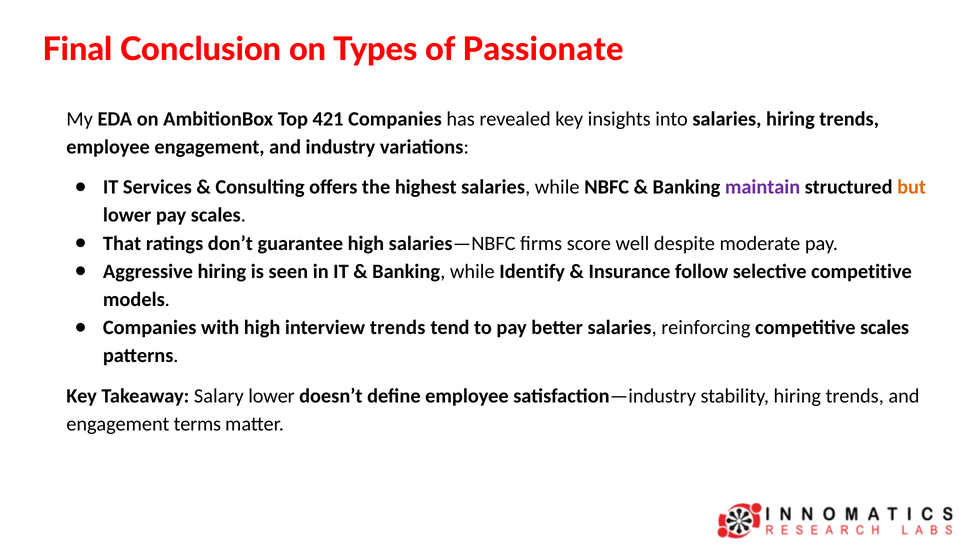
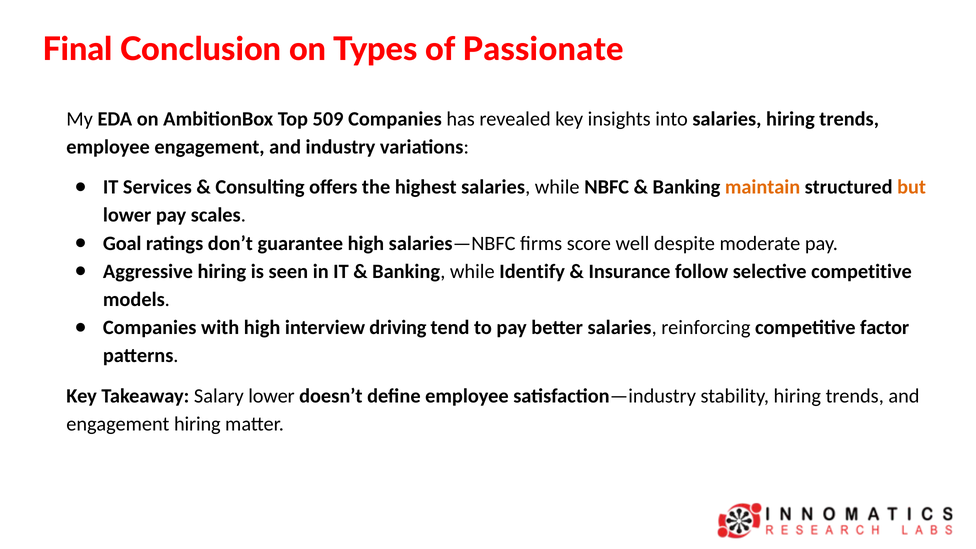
421: 421 -> 509 (328, 119)
maintain colour: purple -> orange (763, 187)
That: That -> Goal (122, 243)
interview trends: trends -> driving (398, 327)
competitive scales: scales -> factor (885, 327)
engagement terms: terms -> hiring (197, 424)
